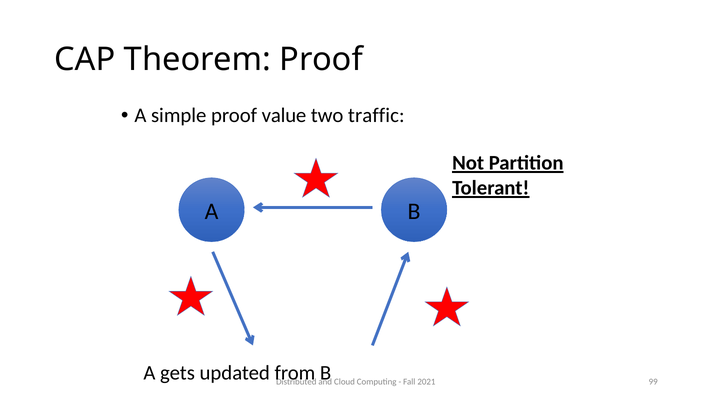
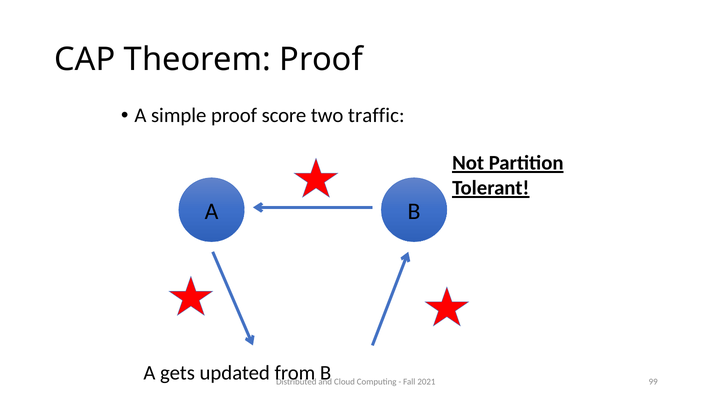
value: value -> score (284, 116)
